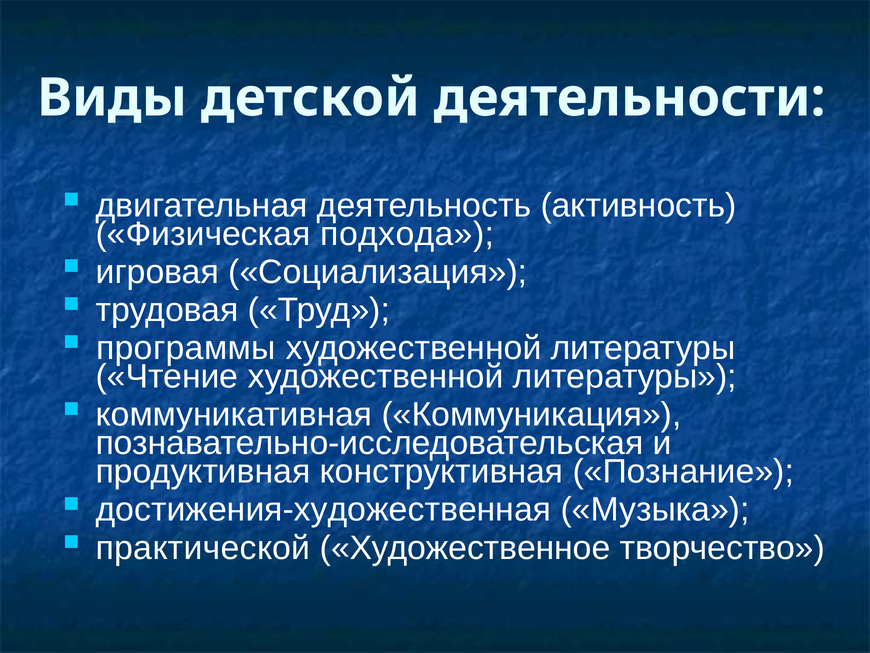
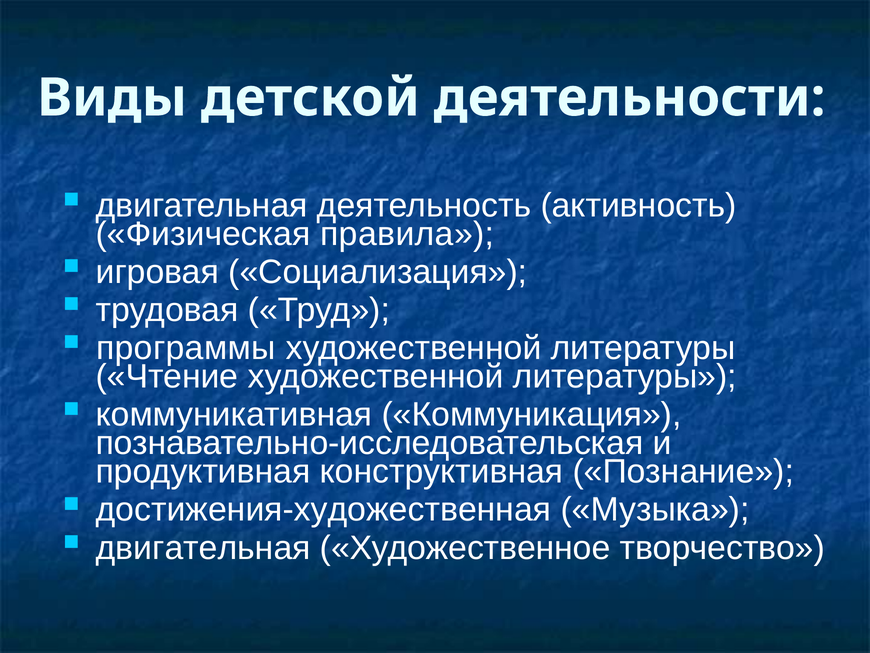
подхода: подхода -> правила (407, 234)
практической: практической -> двигательная (203, 548)
